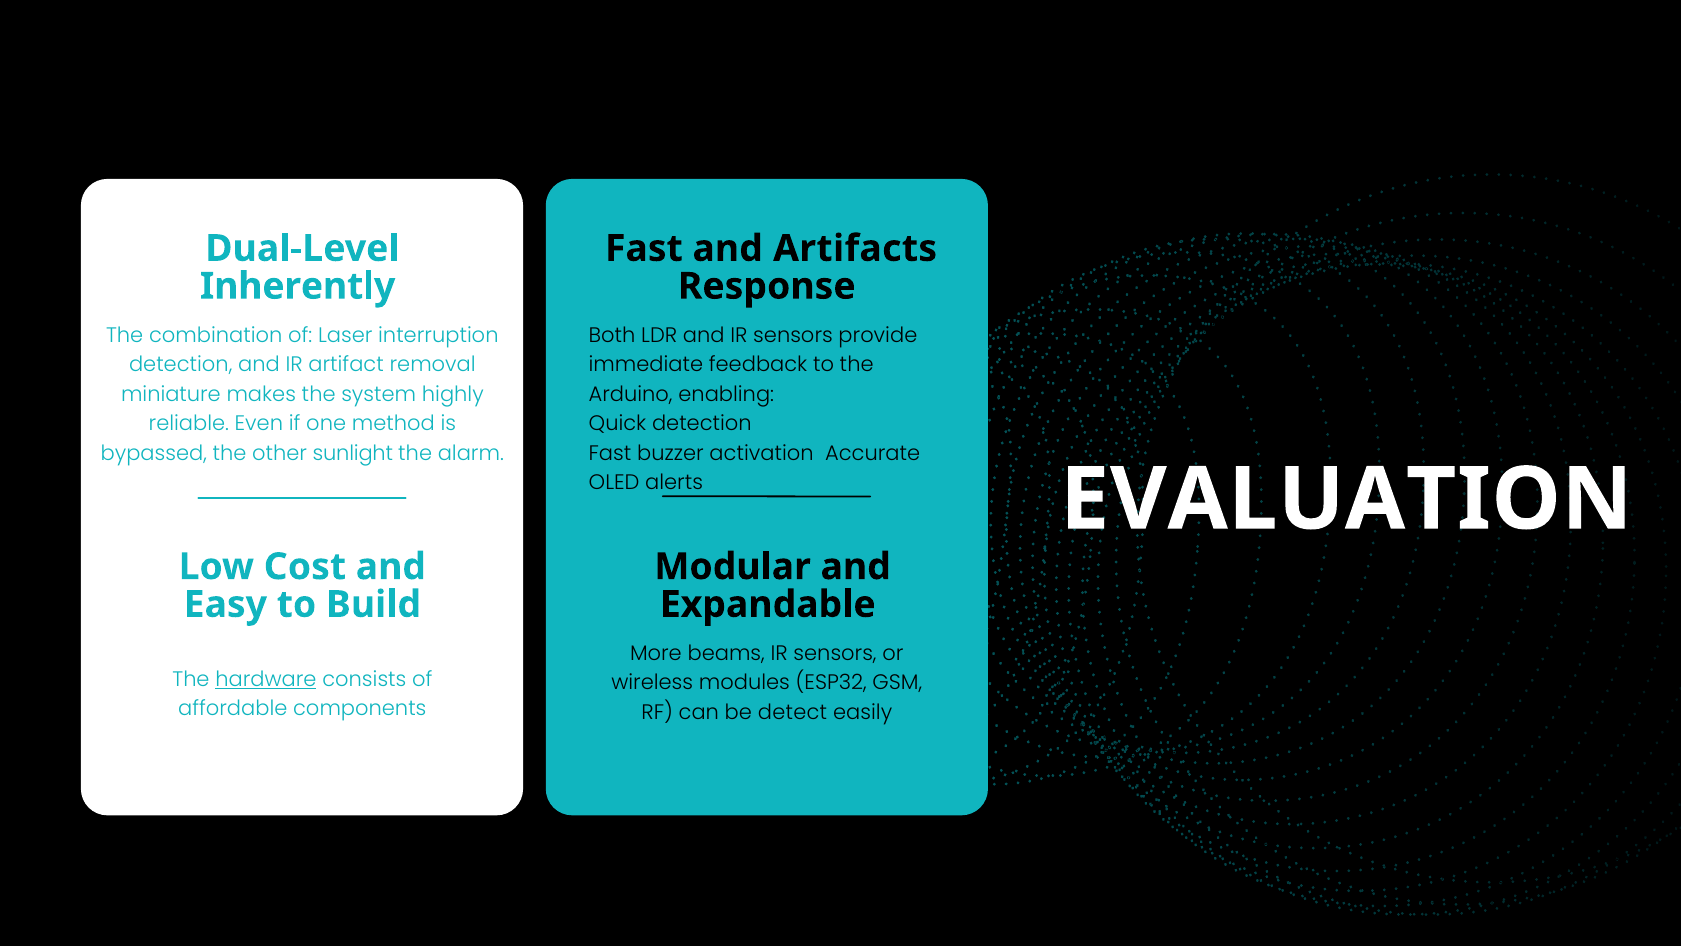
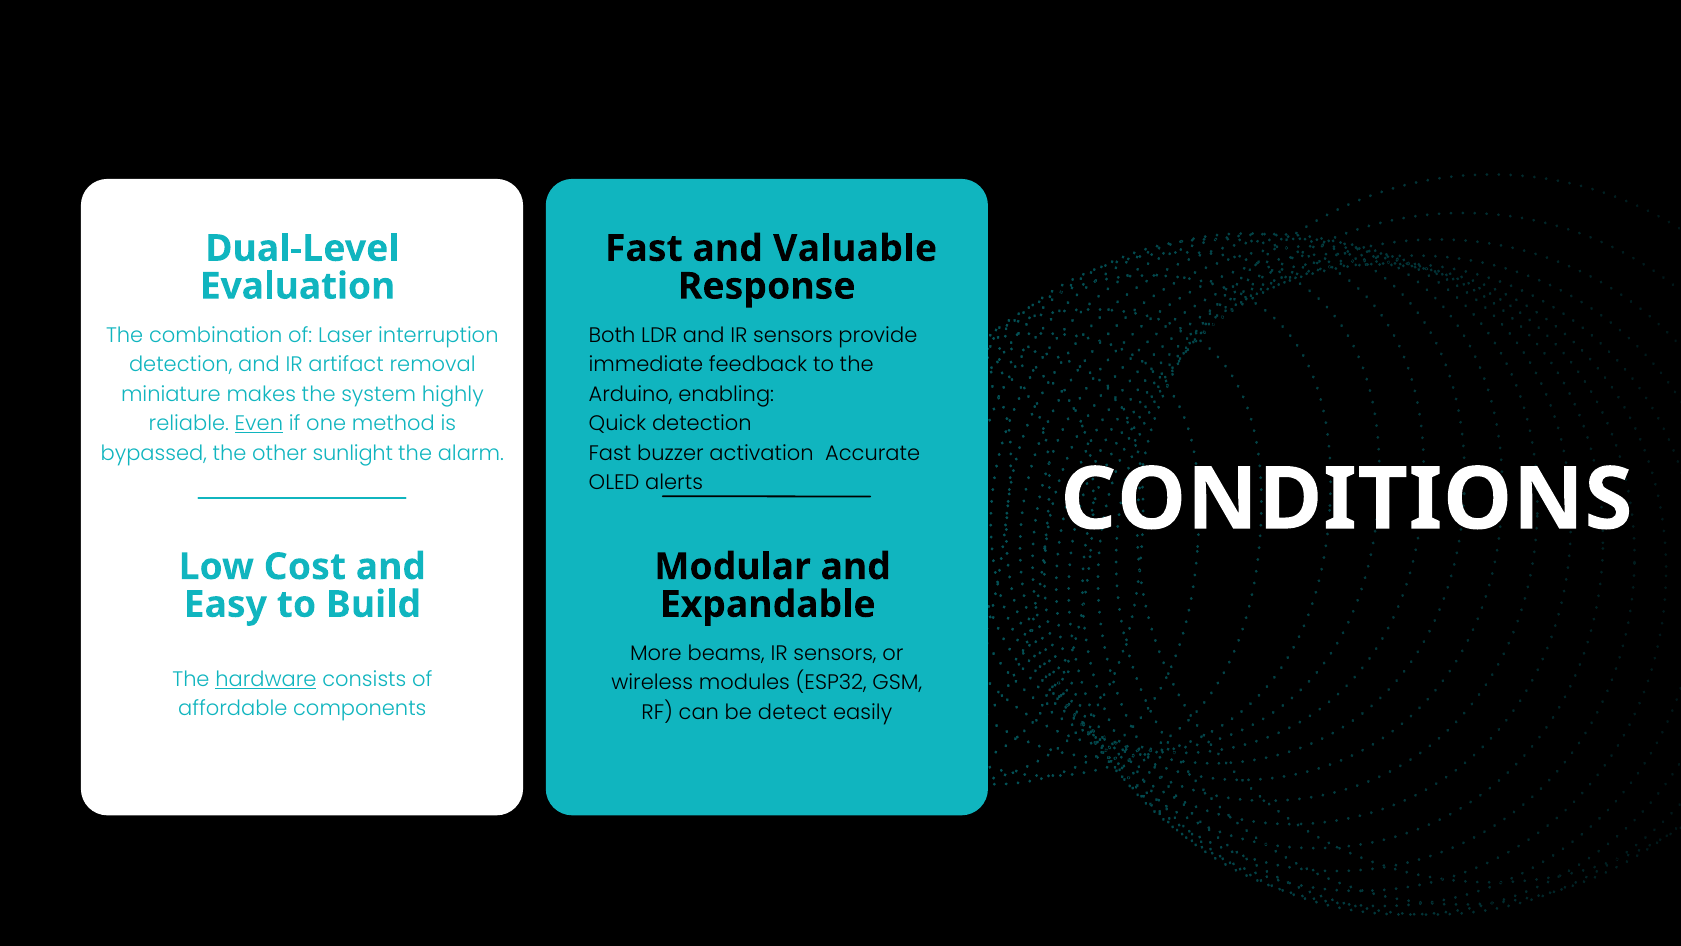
Artifacts: Artifacts -> Valuable (855, 248)
Inherently: Inherently -> Evaluation (298, 286)
Even underline: none -> present (259, 423)
EVALUATION: EVALUATION -> CONDITIONS (1346, 499)
